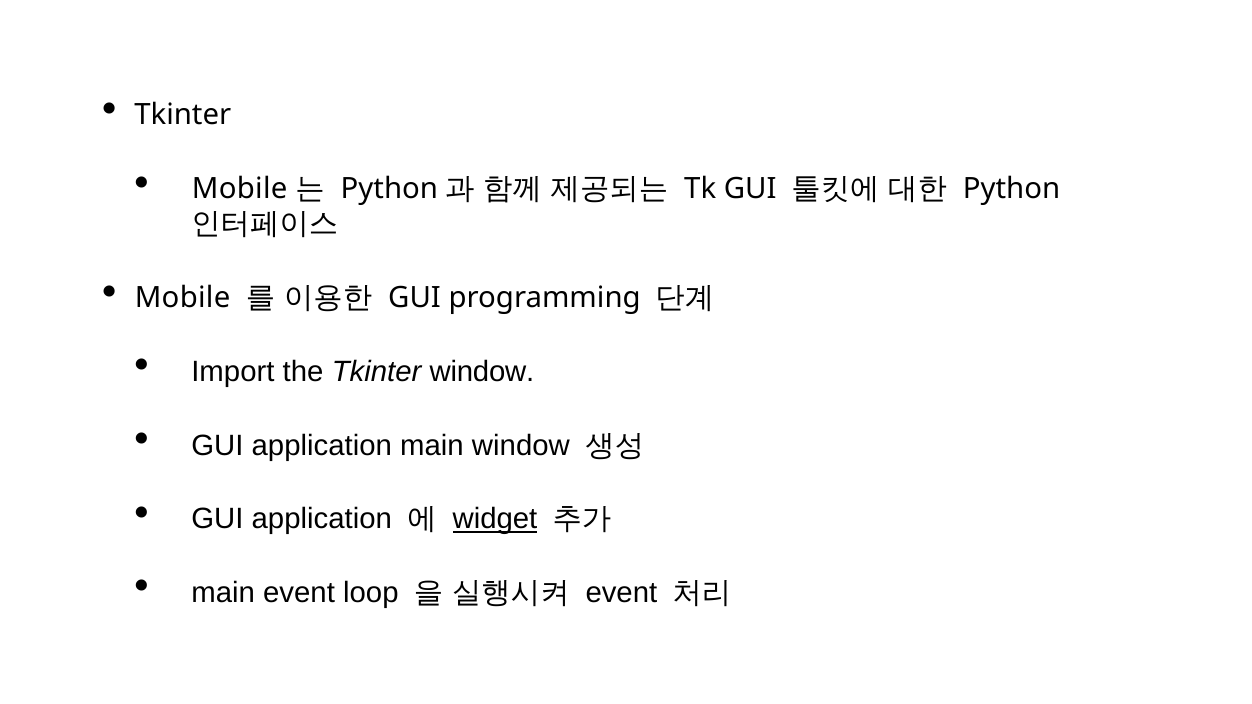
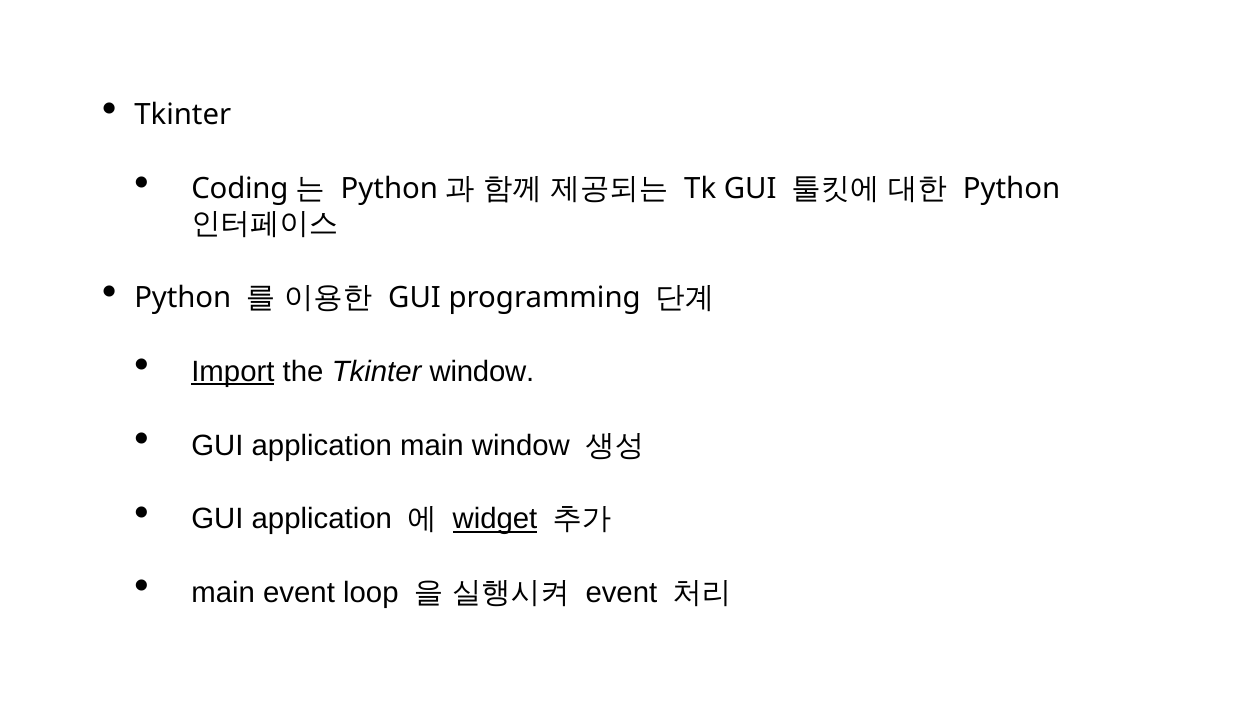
Mobile: Mobile -> Coding (240, 189)
Mobile: Mobile -> Python (183, 298)
Import underline: none -> present (233, 372)
